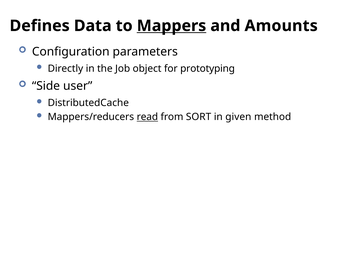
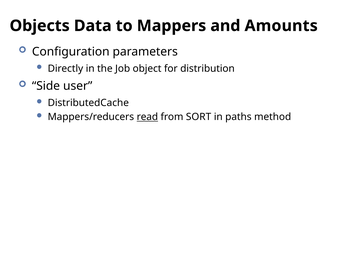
Defines: Defines -> Objects (40, 26)
Mappers underline: present -> none (171, 26)
prototyping: prototyping -> distribution (207, 69)
given: given -> paths (238, 117)
